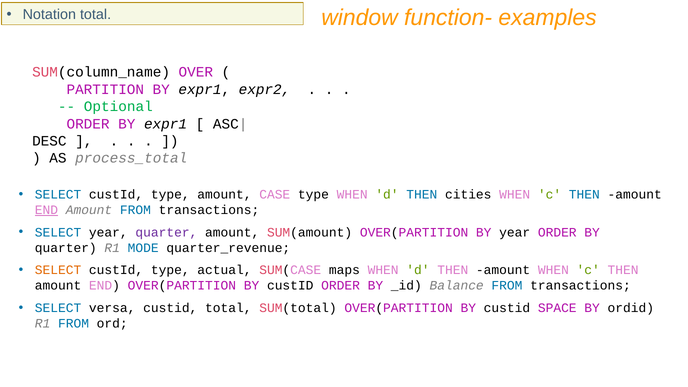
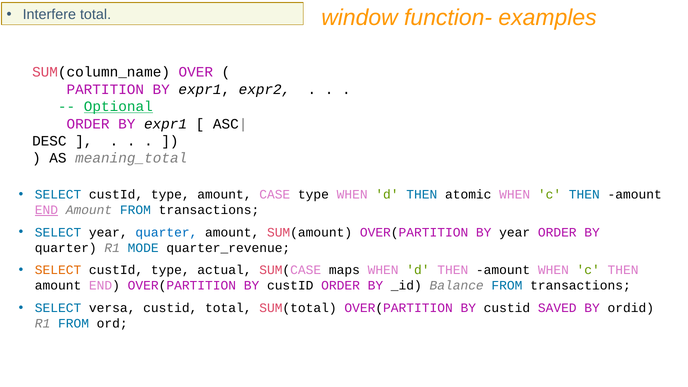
Notation: Notation -> Interfere (49, 15)
Optional underline: none -> present (118, 107)
process_total: process_total -> meaning_total (131, 158)
cities: cities -> atomic (468, 195)
quarter colour: purple -> blue (166, 232)
SPACE: SPACE -> SAVED (557, 308)
